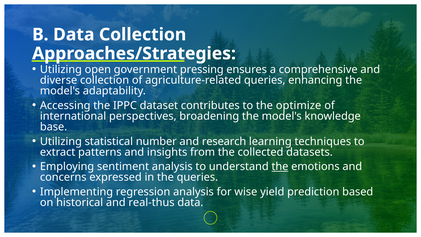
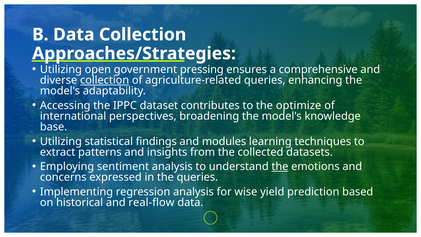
collection underline: none -> present (105, 80)
number: number -> findings (156, 141)
research: research -> modules (224, 141)
real-thus: real-thus -> real-flow (151, 202)
